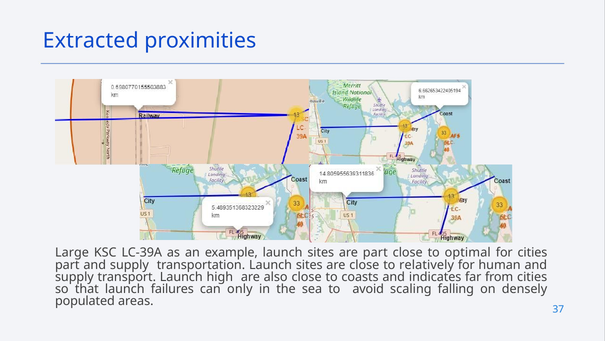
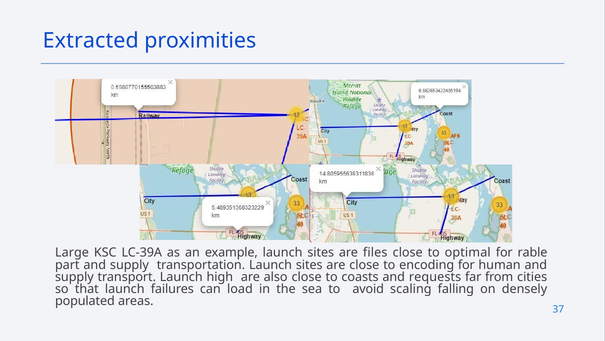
are part: part -> files (375, 252)
for cities: cities -> rable (532, 252)
relatively: relatively -> encoding (427, 264)
indicates: indicates -> requests (435, 276)
only: only -> load (240, 289)
